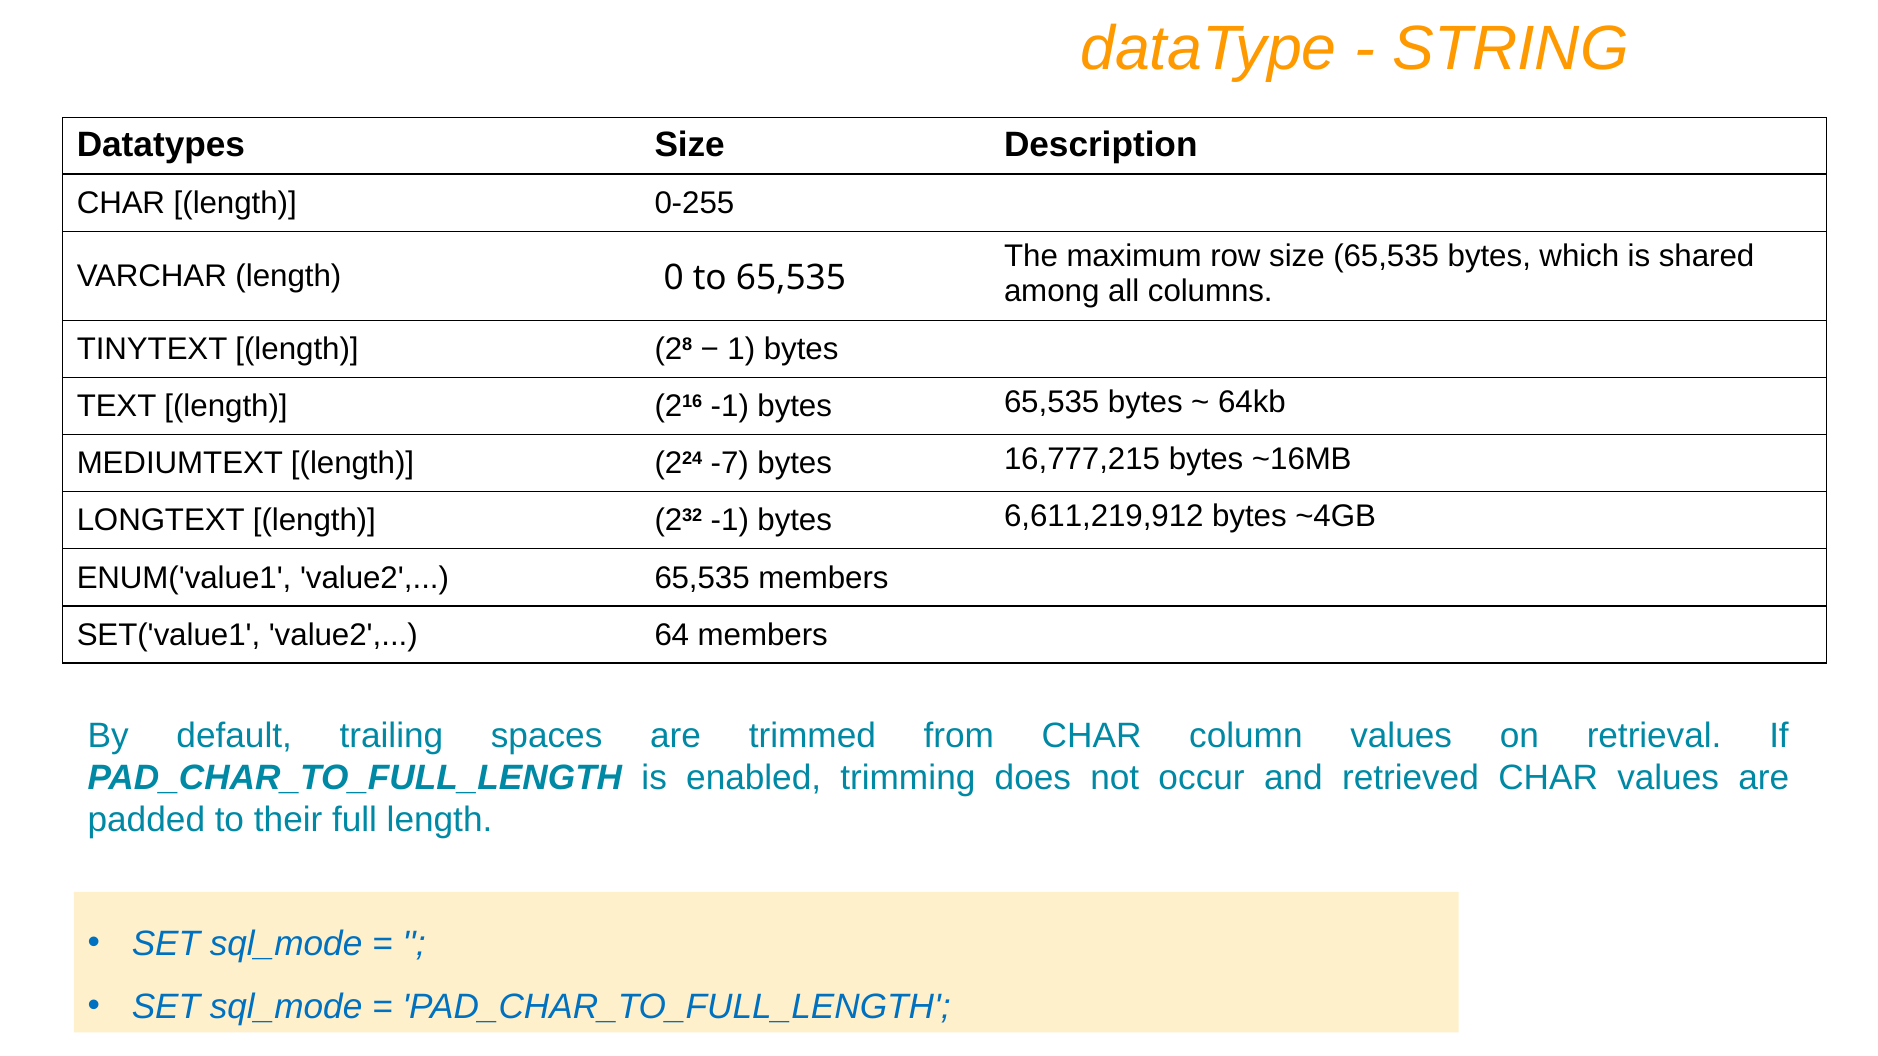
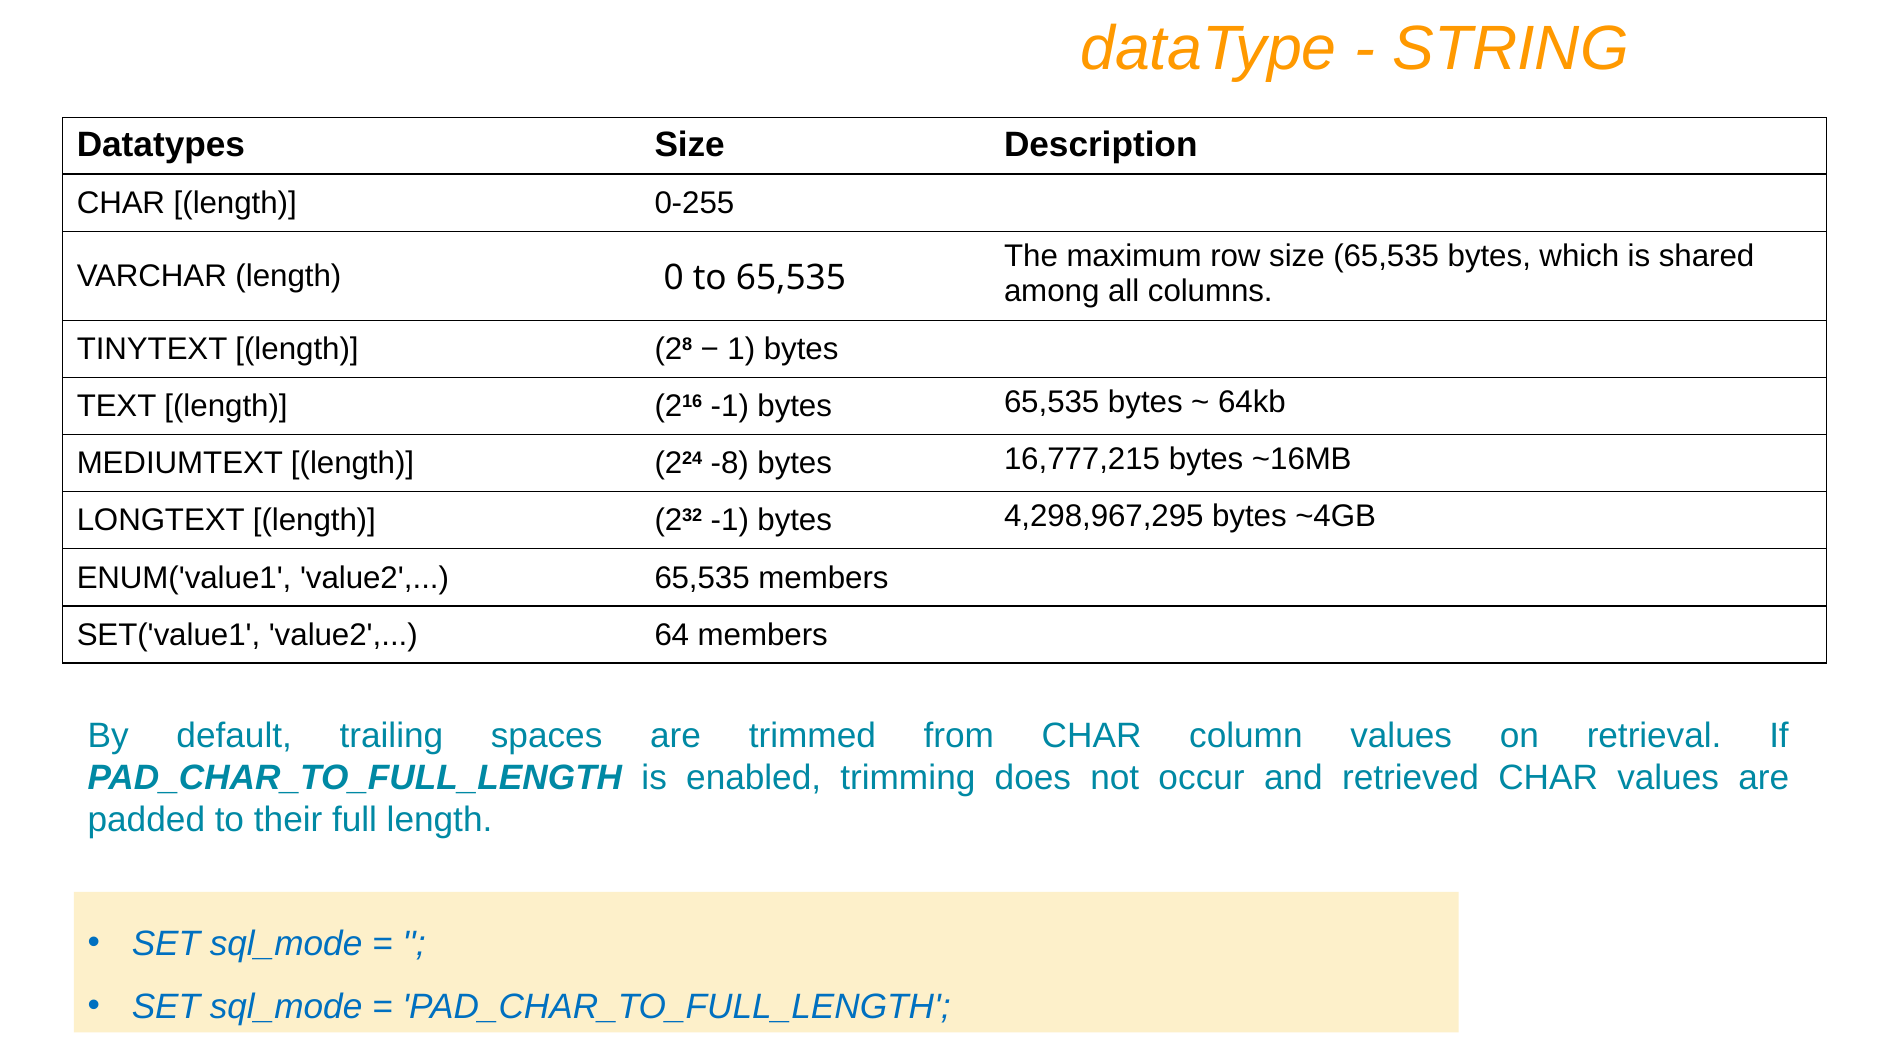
-7: -7 -> -8 (730, 464)
6,611,219,912: 6,611,219,912 -> 4,298,967,295 (1104, 517)
